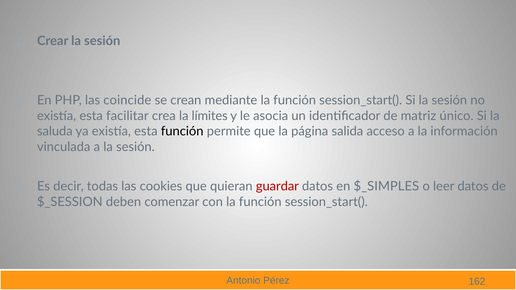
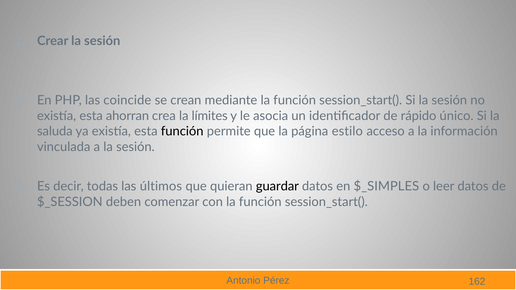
facilitar: facilitar -> ahorran (127, 116)
matriz: matriz -> rápido (419, 116)
salida: salida -> estilo (347, 131)
cookies: cookies -> últimos (161, 186)
guardar colour: red -> black (277, 186)
